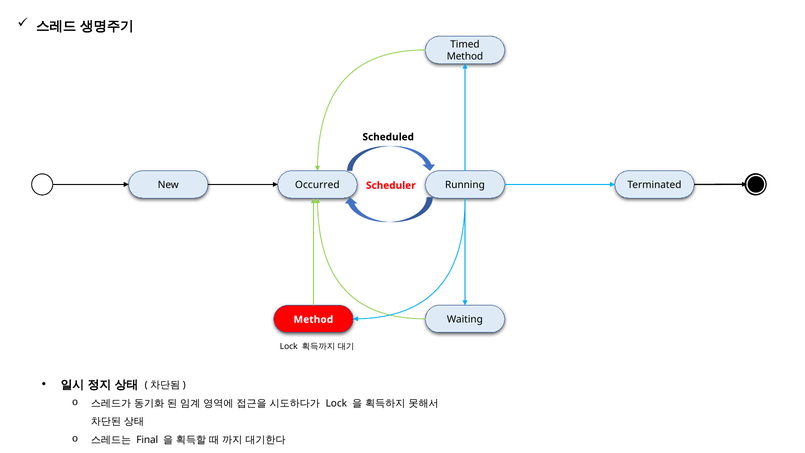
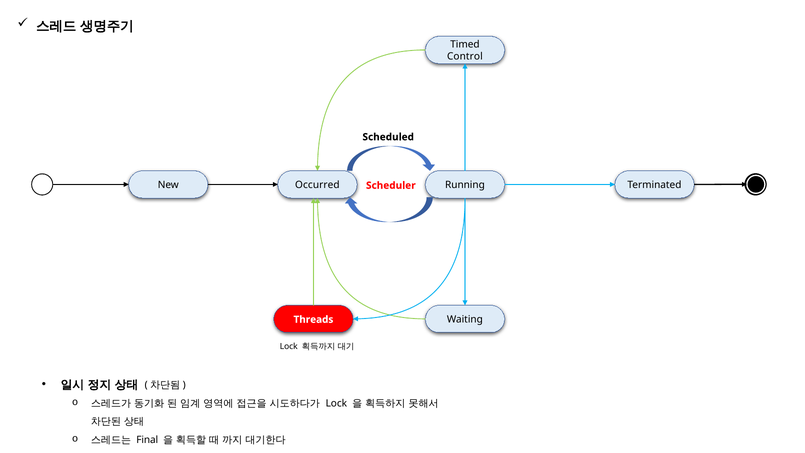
Method: Method -> Control (465, 57)
Method: Method -> Threads (313, 319)
